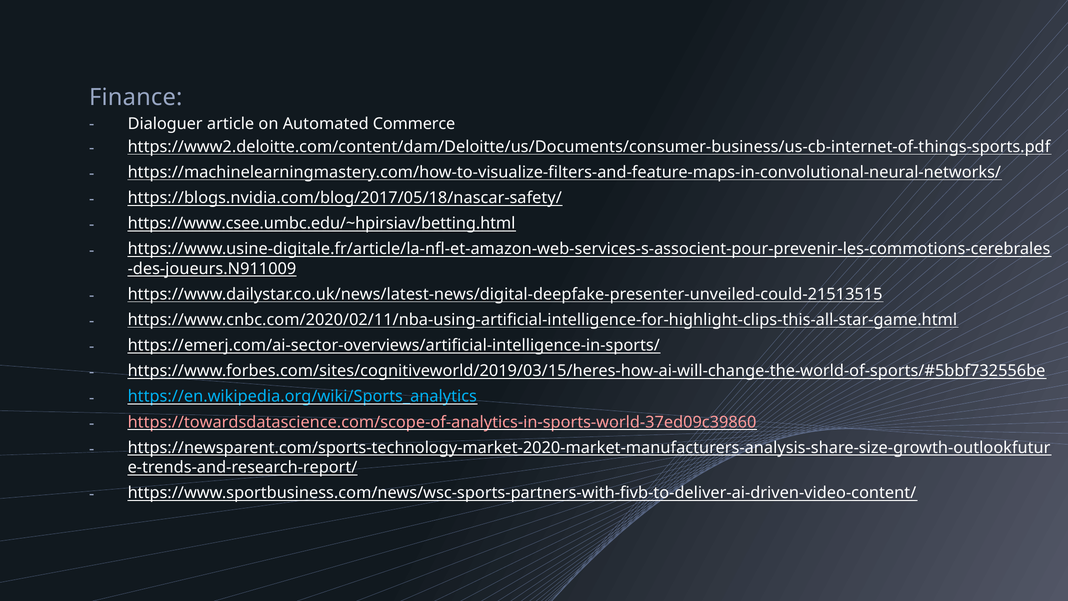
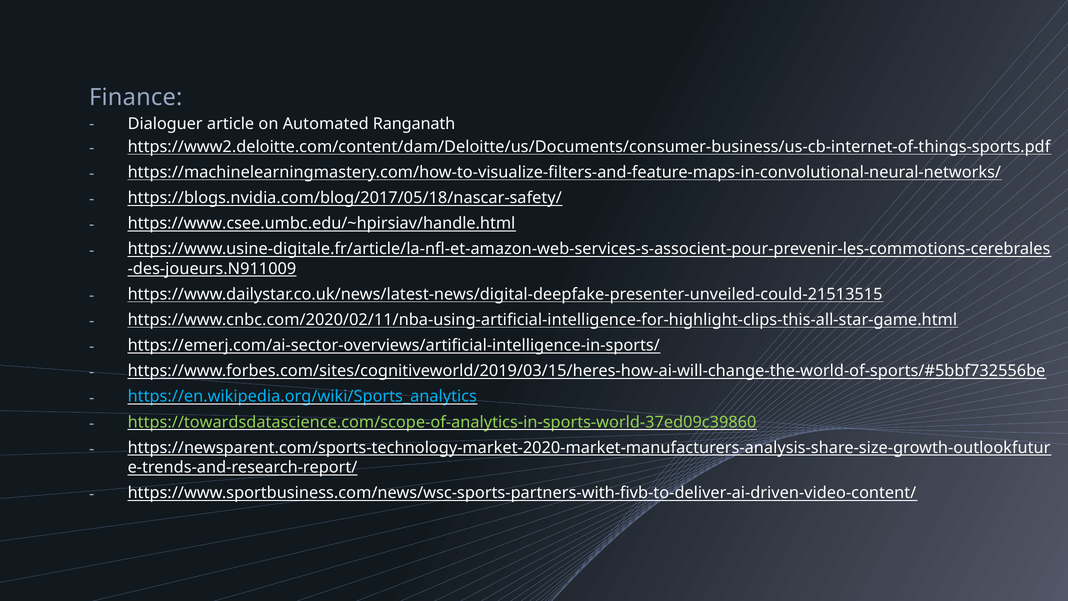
Commerce: Commerce -> Ranganath (414, 124)
https://www.csee.umbc.edu/~hpirsiav/betting.html: https://www.csee.umbc.edu/~hpirsiav/betting.html -> https://www.csee.umbc.edu/~hpirsiav/handle.html (321, 223)
https://towardsdatascience.com/scope-of-analytics-in-sports-world-37ed09c39860 colour: pink -> light green (442, 422)
